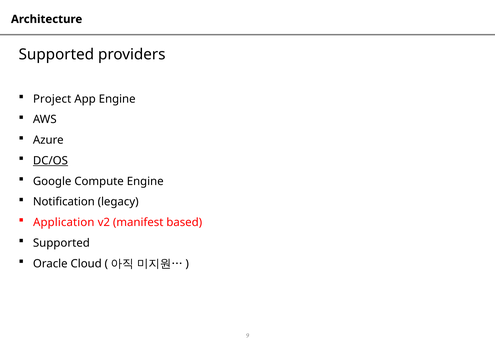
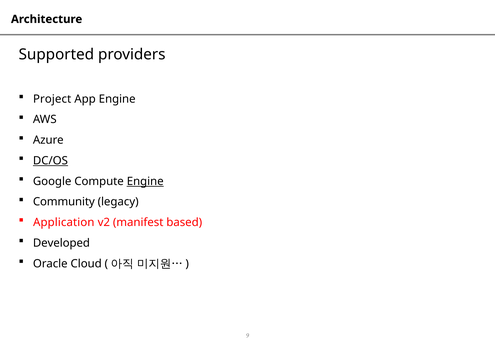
Engine underline: none -> present (145, 181)
Notification: Notification -> Community (64, 202)
Supported: Supported -> Developed (61, 243)
